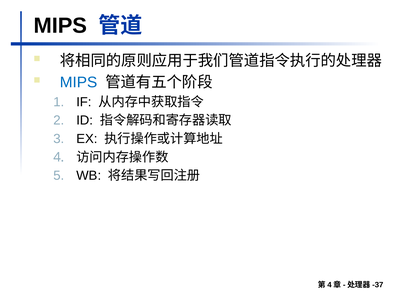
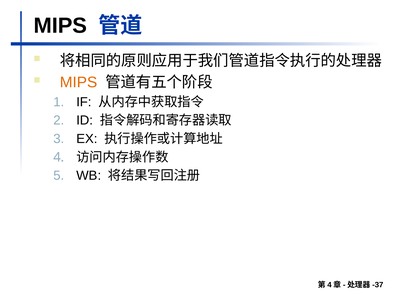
MIPS colour: blue -> orange (79, 82)
